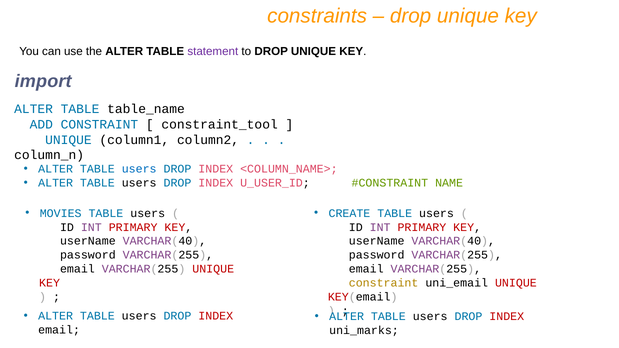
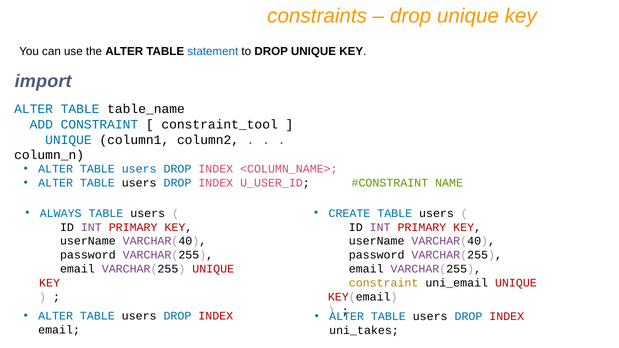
statement colour: purple -> blue (213, 52)
MOVIES: MOVIES -> ALWAYS (61, 213)
uni_marks: uni_marks -> uni_takes (364, 330)
